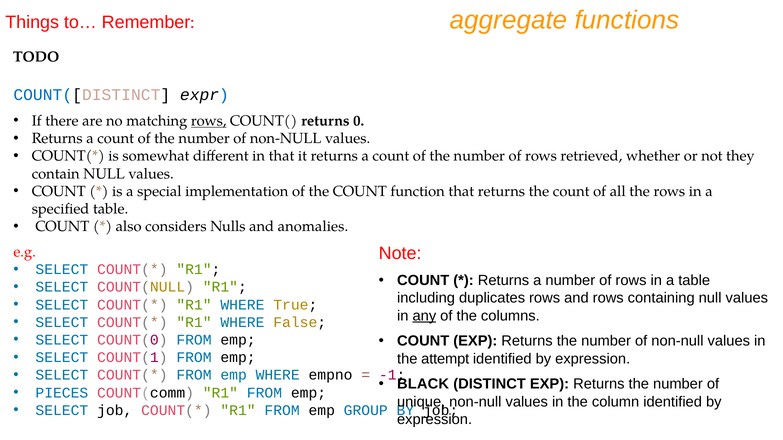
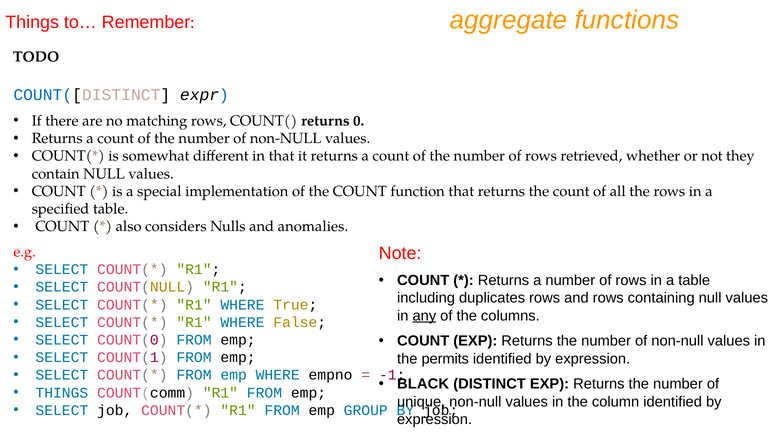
rows underline: present -> none (209, 121)
attempt: attempt -> permits (445, 359)
PIECES: PIECES -> THINGS (62, 393)
